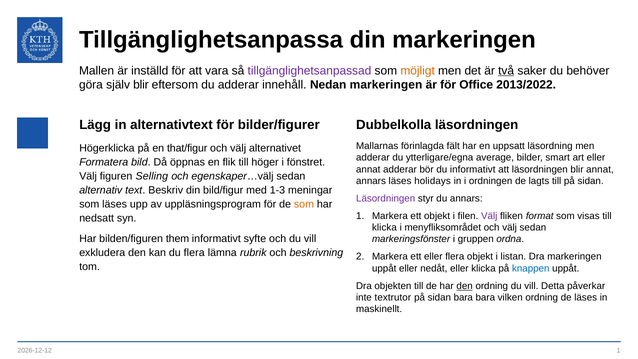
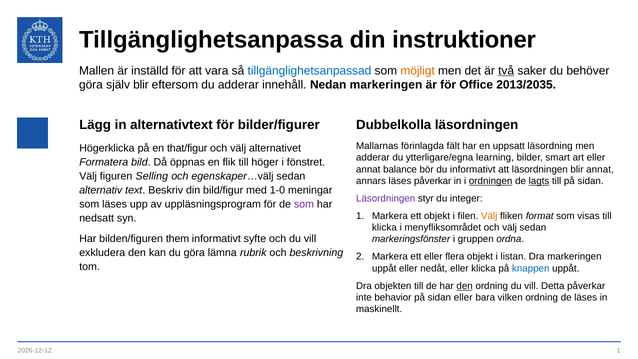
din markeringen: markeringen -> instruktioner (464, 40)
tillgänglighetsanpassad colour: purple -> blue (309, 71)
2013/2022: 2013/2022 -> 2013/2035 (526, 85)
average: average -> learning (495, 158)
annat adderar: adderar -> balance (400, 169)
läses holidays: holidays -> påverkar (433, 181)
ordningen underline: none -> present (491, 181)
lagts underline: none -> present (539, 181)
1-3: 1-3 -> 1-0 (277, 190)
du annars: annars -> integer (466, 198)
som colour: orange -> purple (304, 204)
Välj colour: purple -> orange (489, 216)
du flera: flera -> göra (194, 253)
textrutor: textrutor -> behavior (393, 297)
sidan bara: bara -> eller (463, 297)
